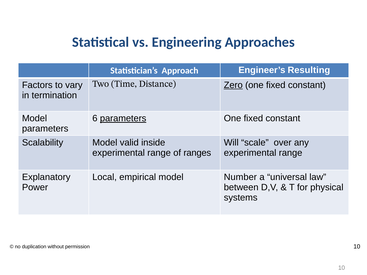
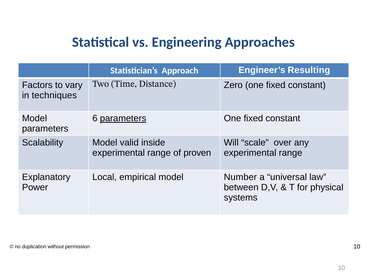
Zero underline: present -> none (233, 85)
termination: termination -> techniques (54, 95)
ranges: ranges -> proven (197, 153)
